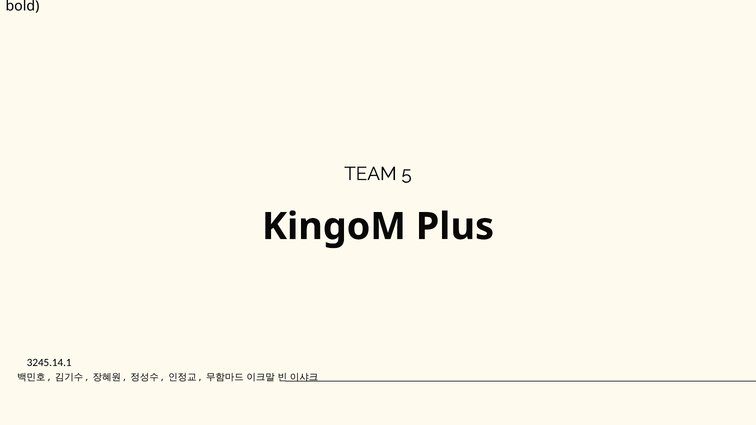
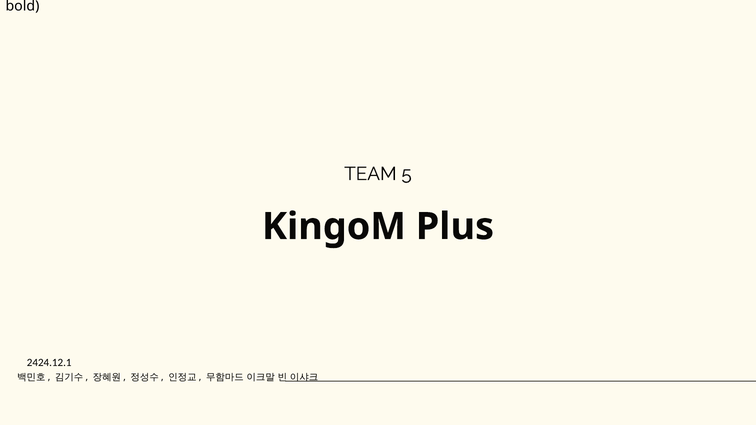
3245.14.1: 3245.14.1 -> 2424.12.1 (49, 363)
